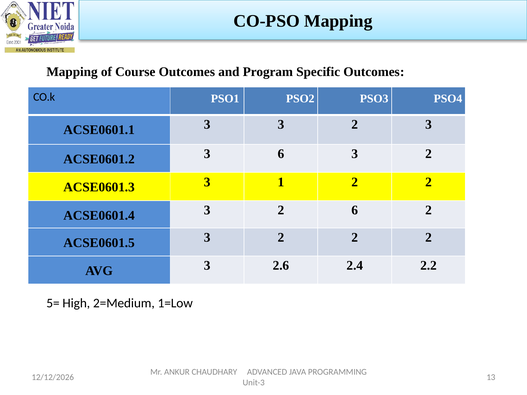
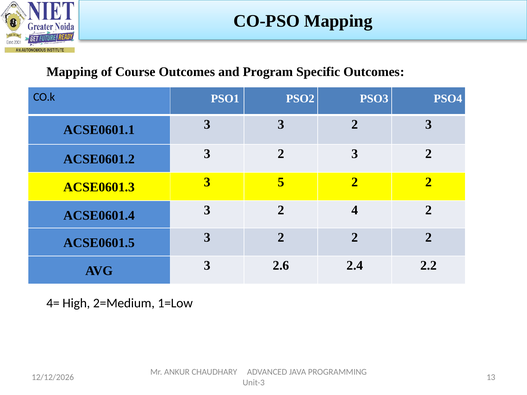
ACSE0601.2 3 6: 6 -> 2 (281, 154)
1: 1 -> 5 (281, 182)
2 6: 6 -> 4 (355, 210)
5=: 5= -> 4= (53, 303)
